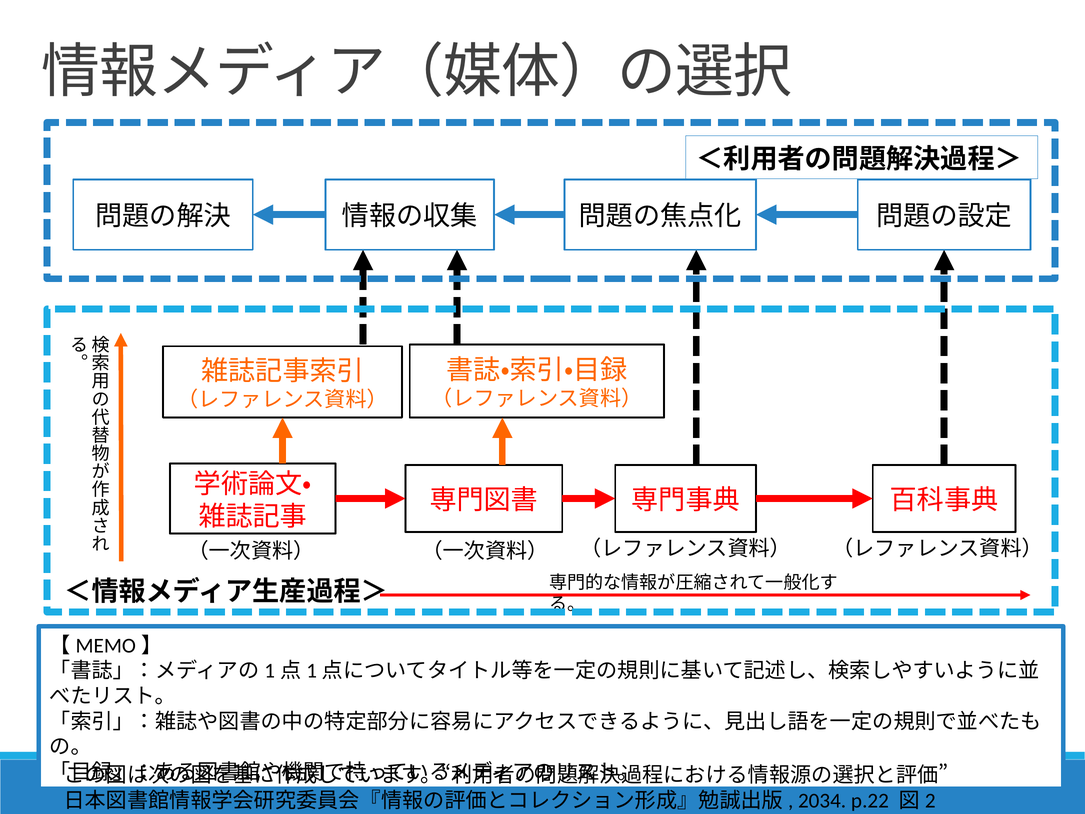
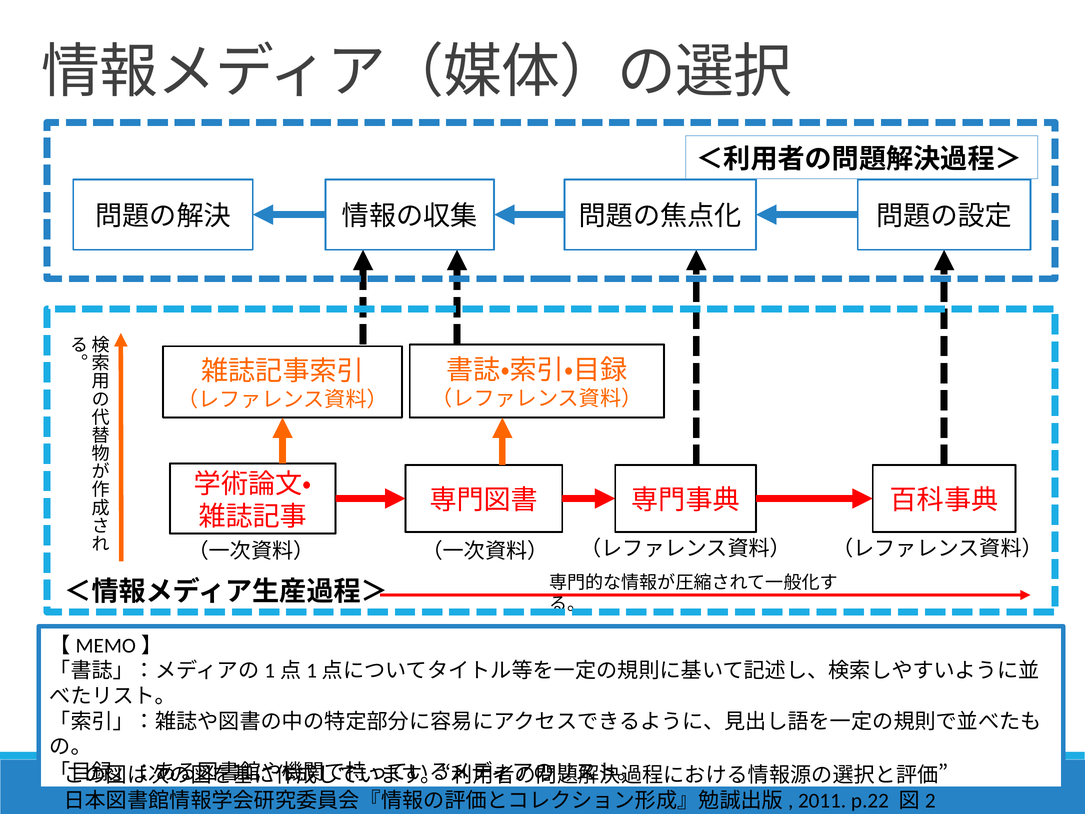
2034: 2034 -> 2011 (822, 800)
